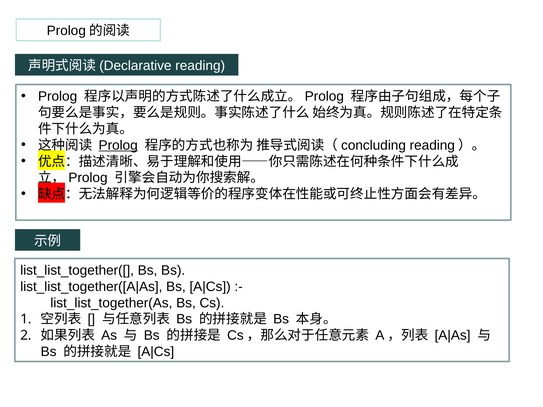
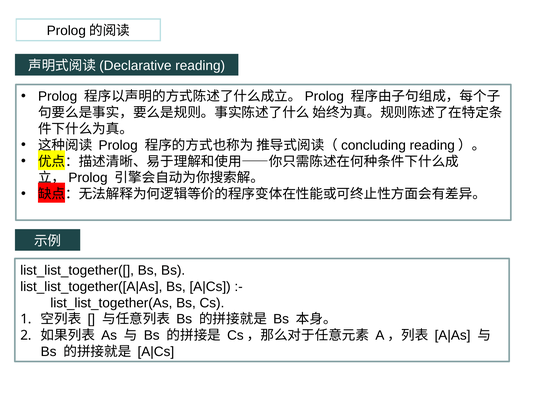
Prolog underline: present -> none (118, 145)
